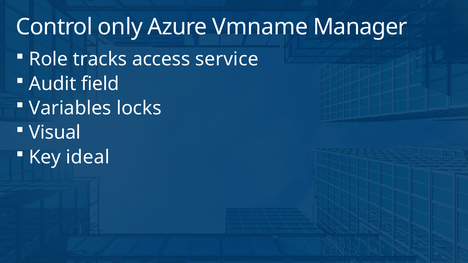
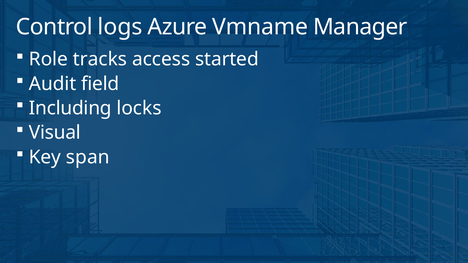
only: only -> logs (120, 27)
service: service -> started (227, 59)
Variables: Variables -> Including (70, 108)
ideal: ideal -> span (88, 157)
